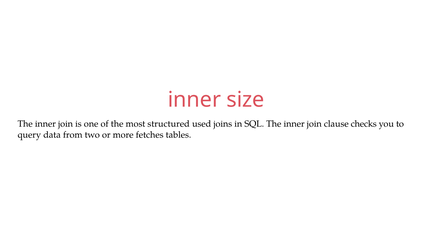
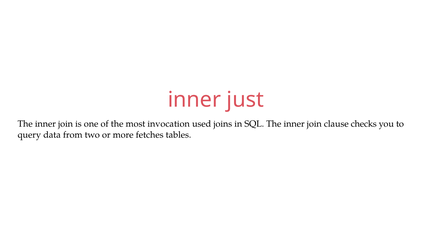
size: size -> just (245, 100)
structured: structured -> invocation (169, 124)
